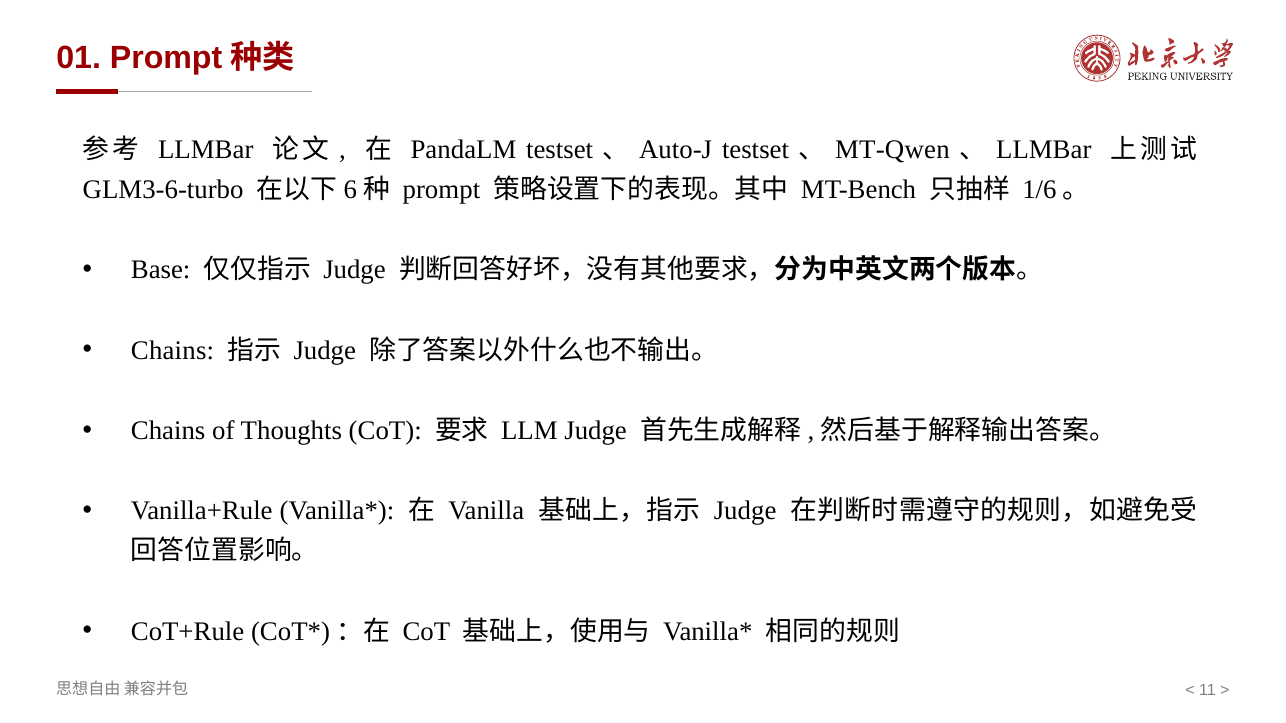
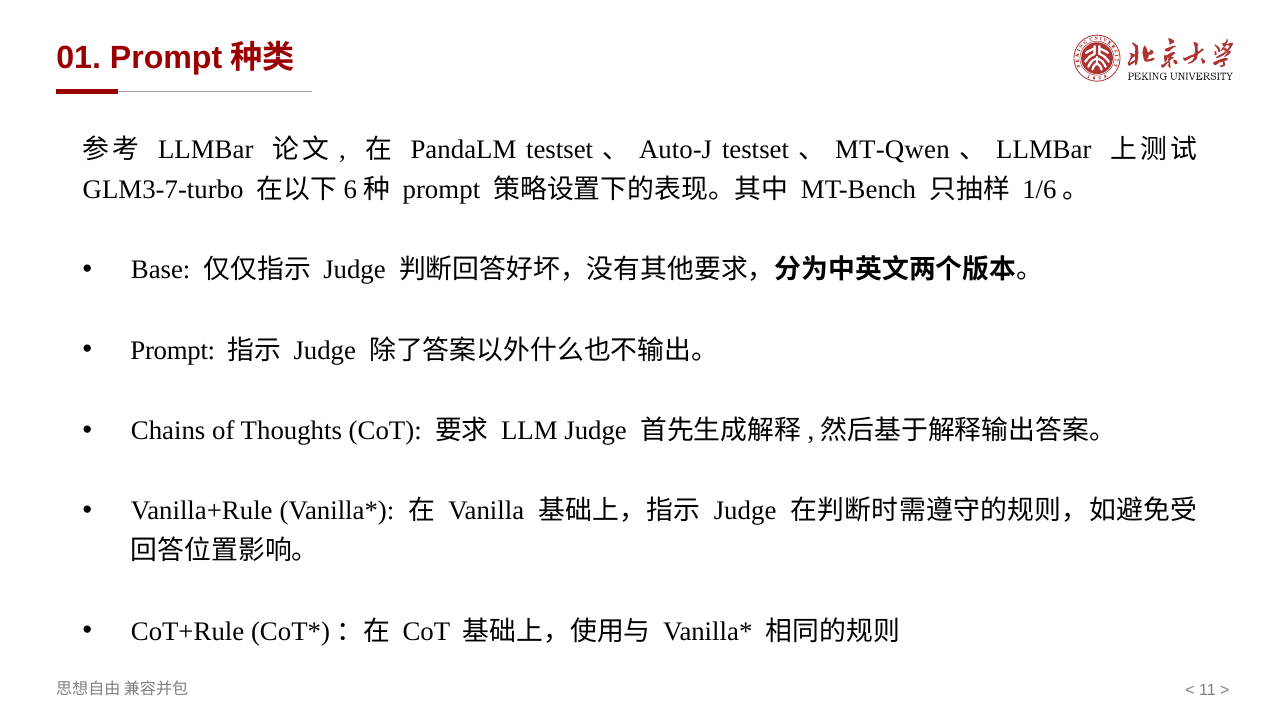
GLM3-6-turbo: GLM3-6-turbo -> GLM3-7-turbo (163, 190)
Chains: Chains -> Prompt (173, 351)
